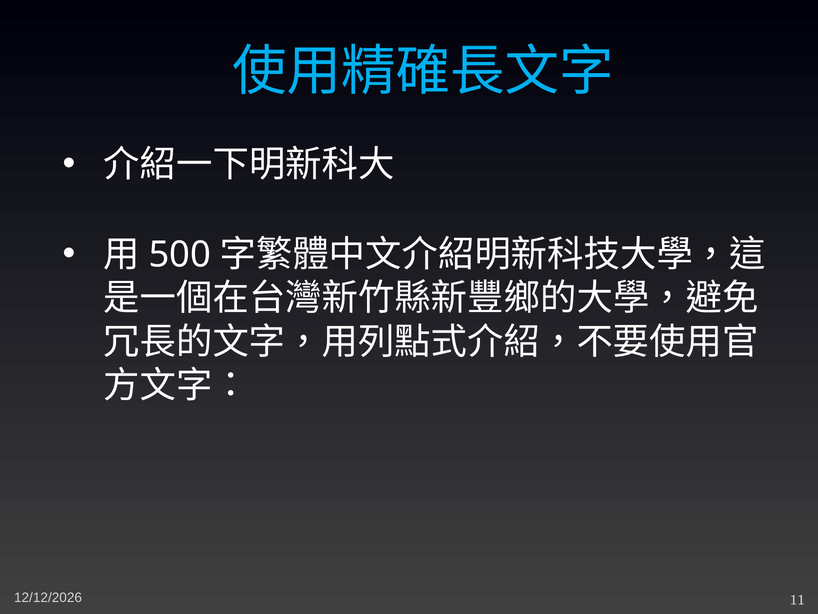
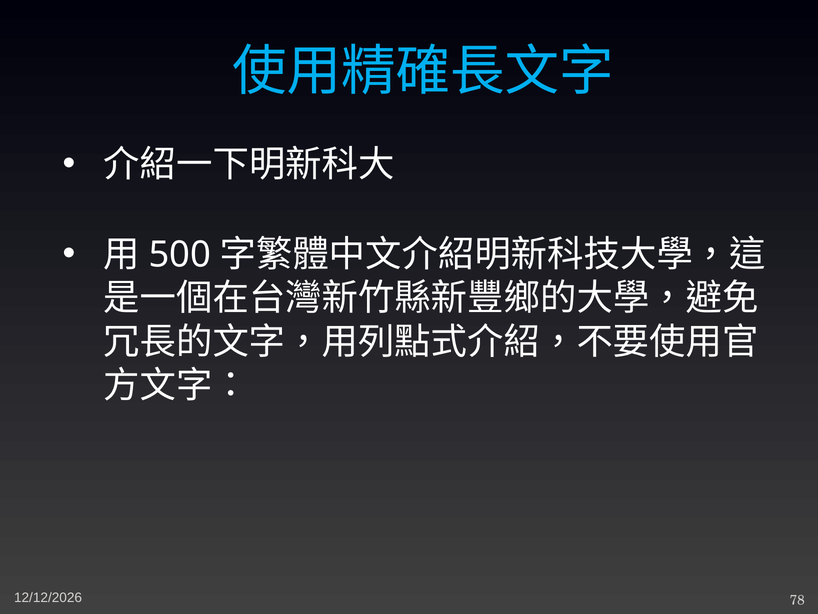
11: 11 -> 78 (797, 600)
